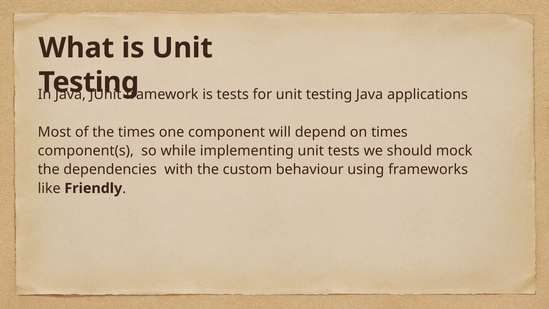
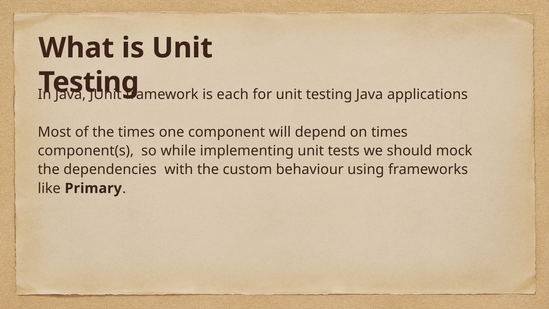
is tests: tests -> each (233, 94)
Friendly: Friendly -> Primary (93, 188)
